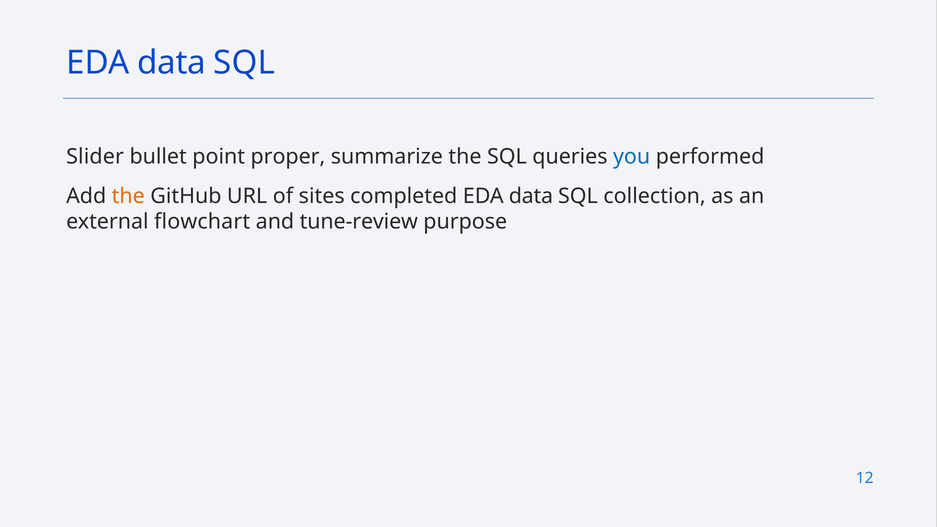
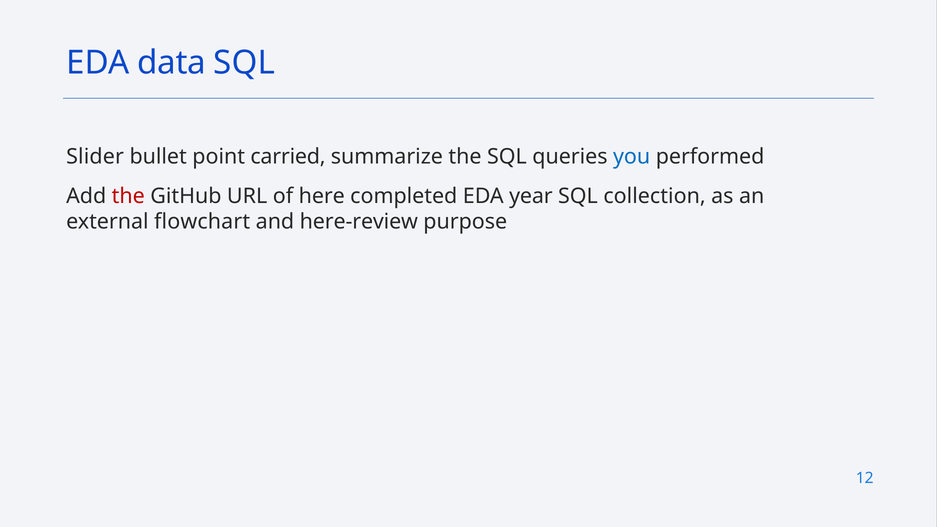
proper: proper -> carried (288, 157)
the colour: orange -> red (128, 196)
sites: sites -> here (322, 196)
completed EDA data: data -> year (531, 196)
tune-review: tune-review -> here-review (359, 222)
